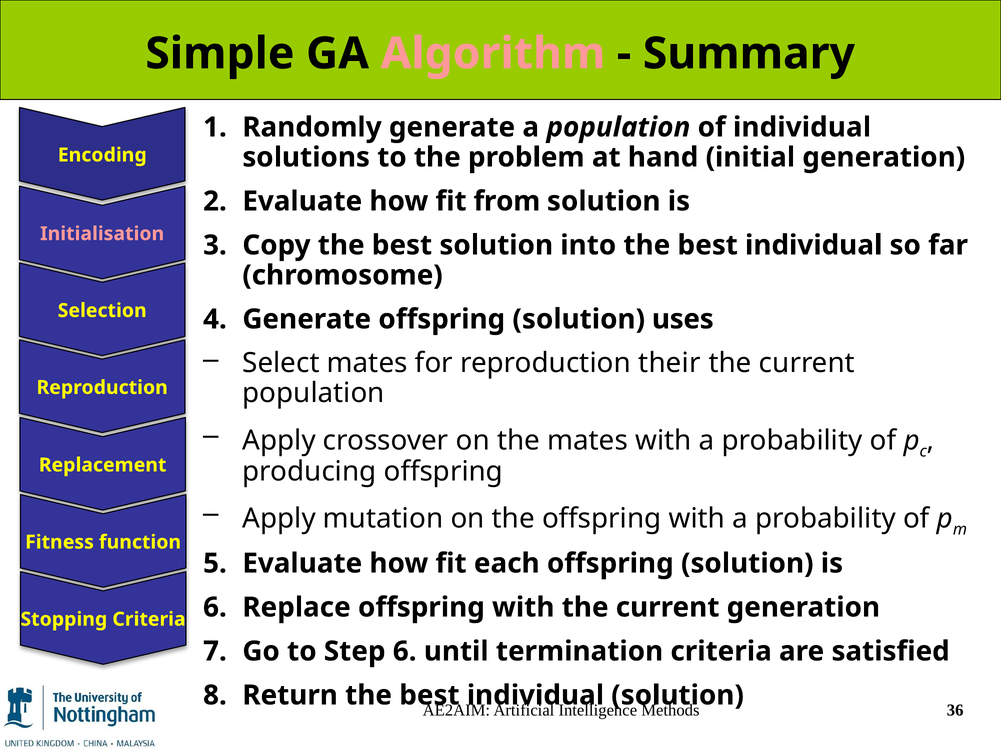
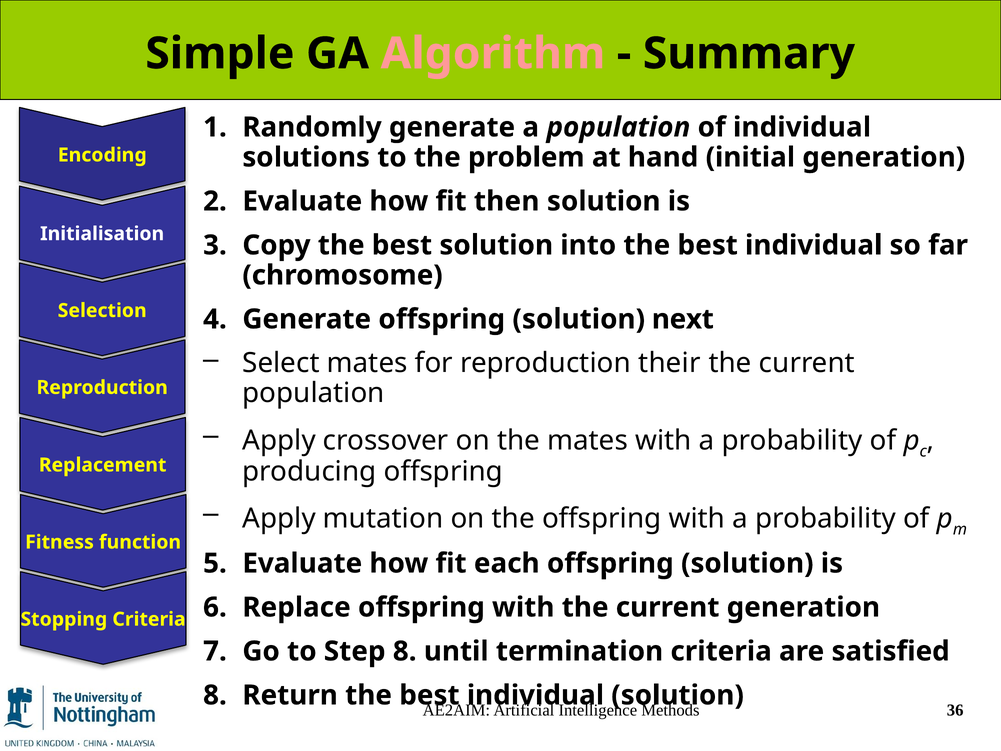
from: from -> then (507, 201)
Initialisation colour: pink -> white (102, 234)
uses: uses -> next (683, 319)
Step 6: 6 -> 8 (405, 651)
